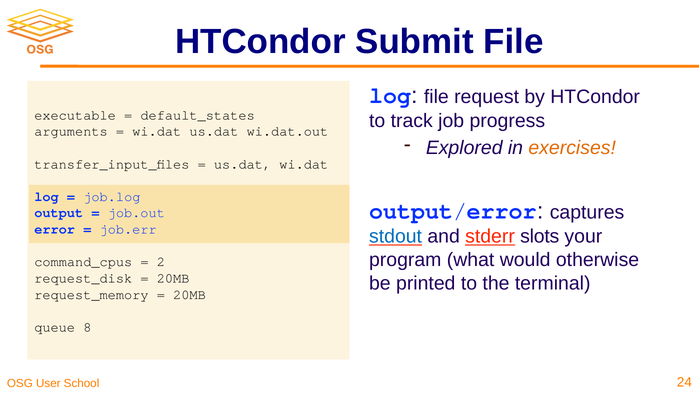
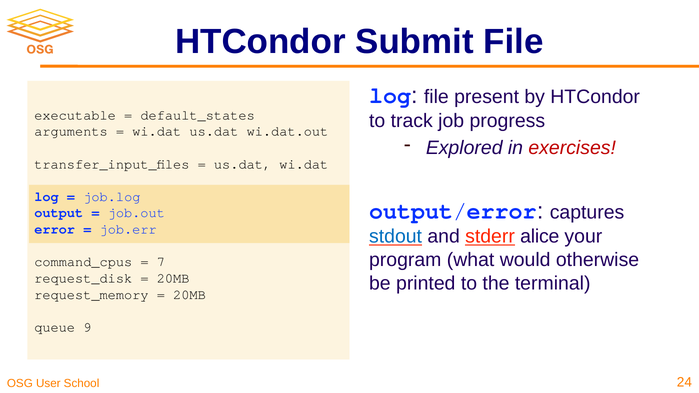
request: request -> present (487, 97)
exercises colour: orange -> red (572, 148)
slots: slots -> alice (540, 237)
2: 2 -> 7 (161, 262)
8: 8 -> 9 (87, 327)
